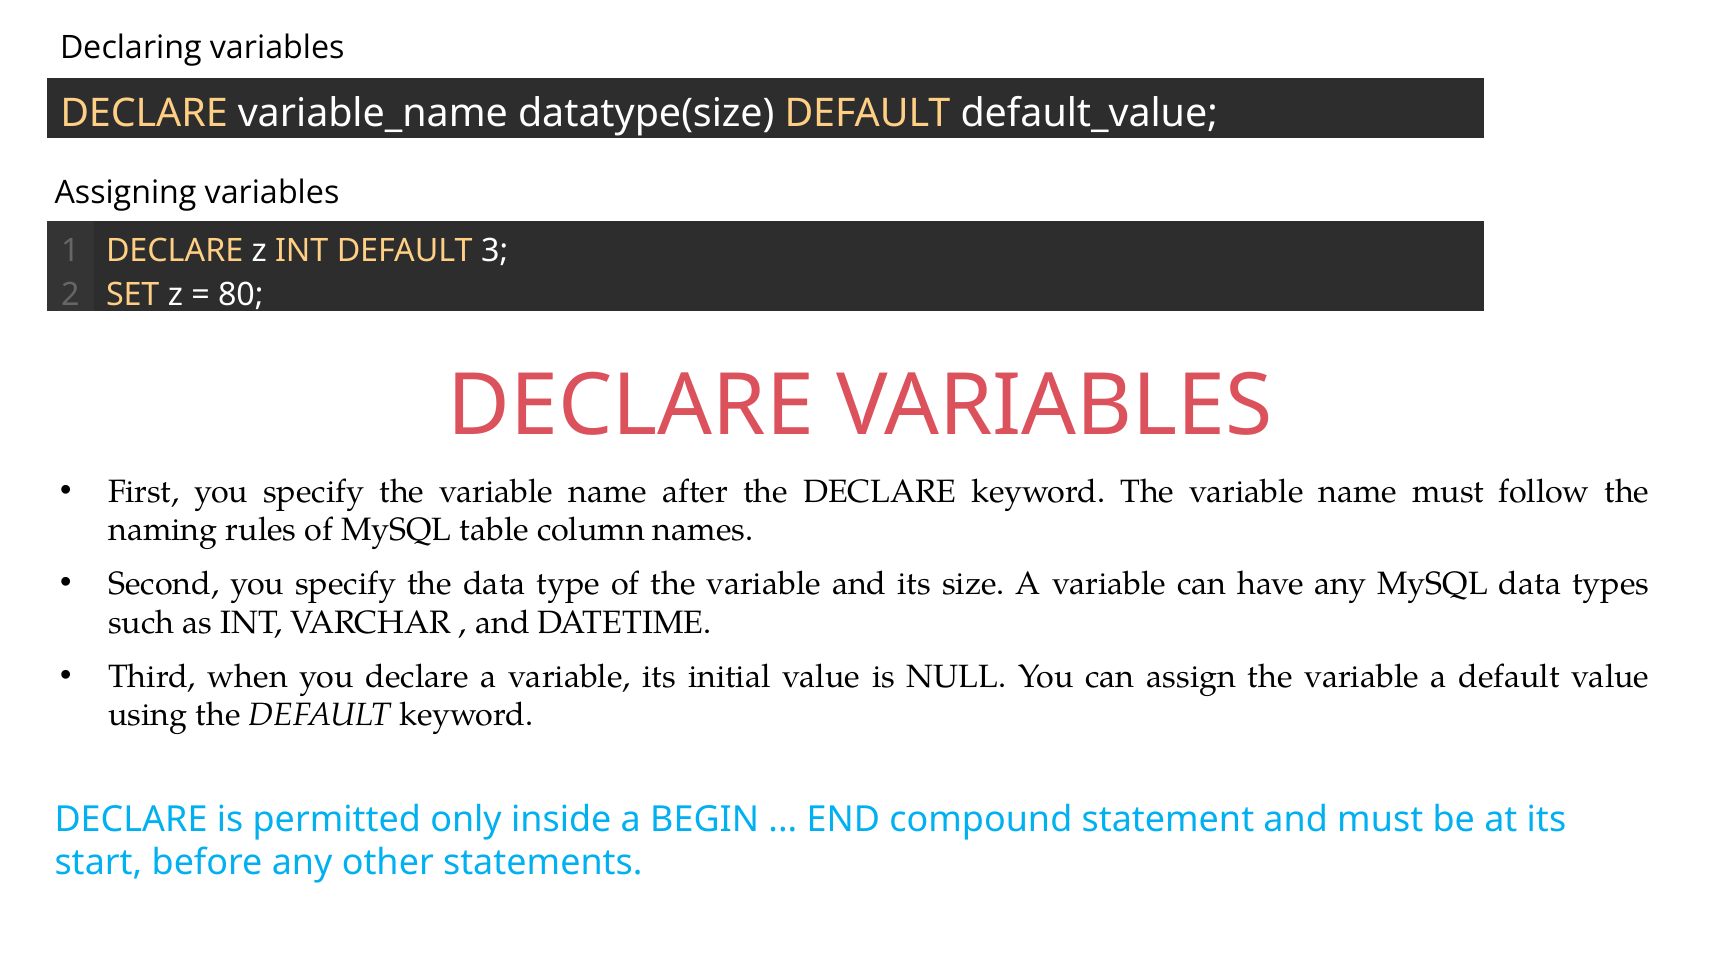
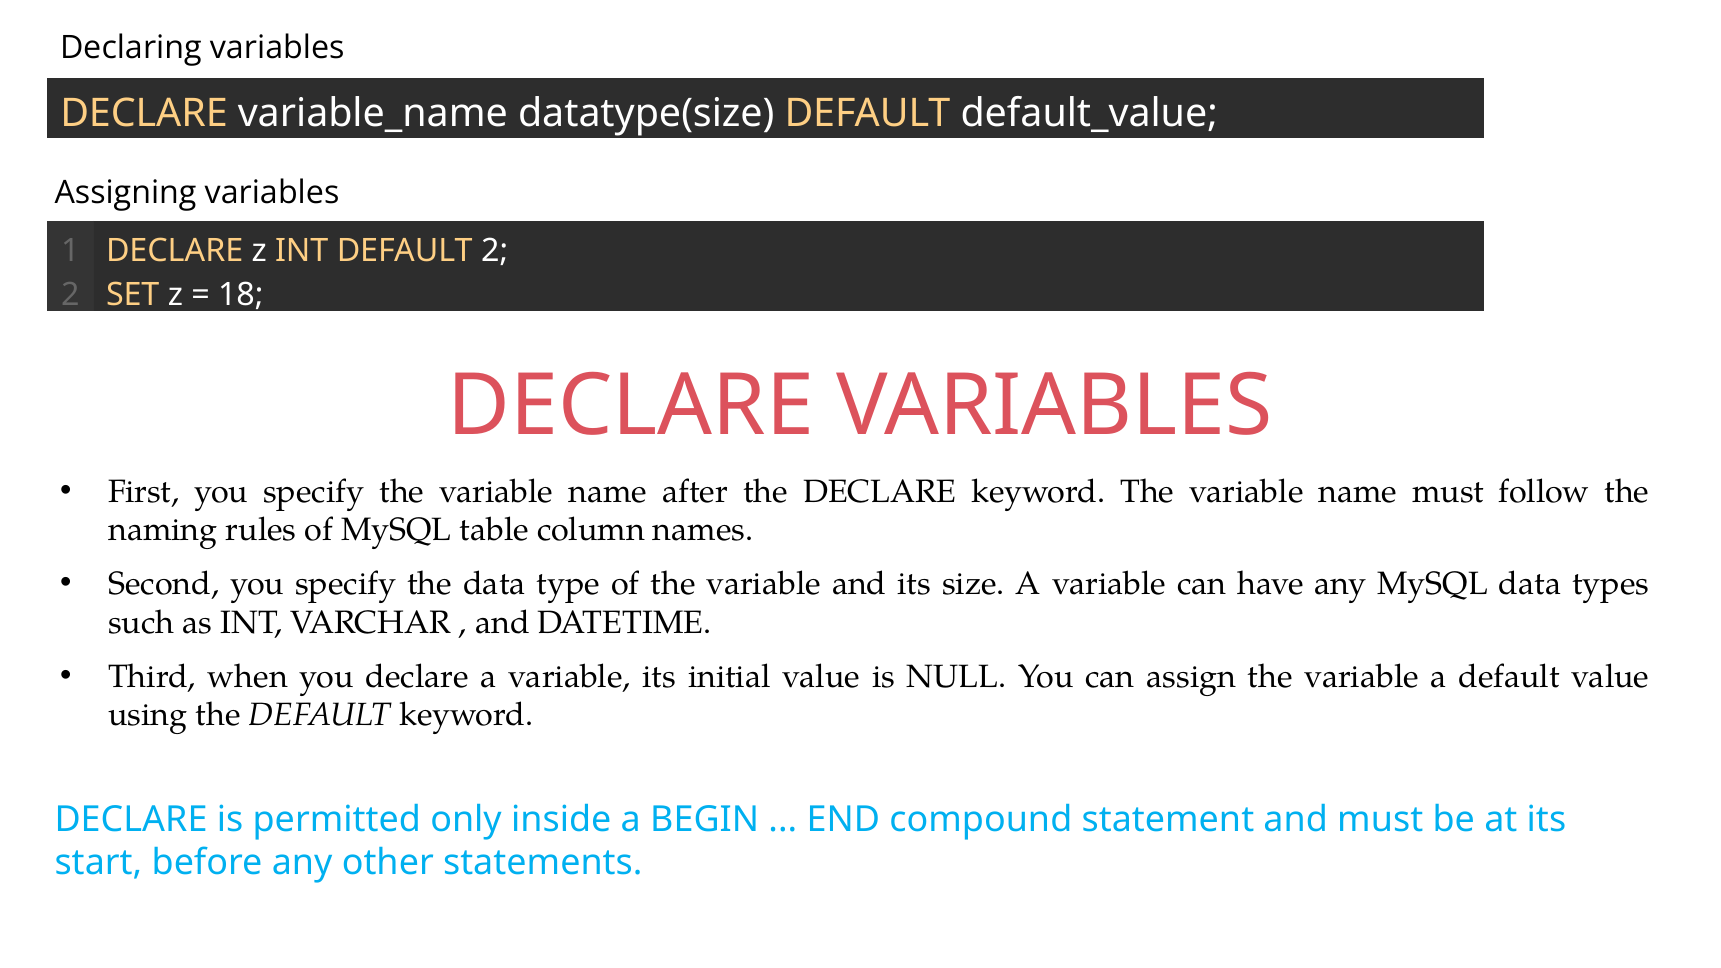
DEFAULT 3: 3 -> 2 (495, 251)
80: 80 -> 18 (241, 295)
